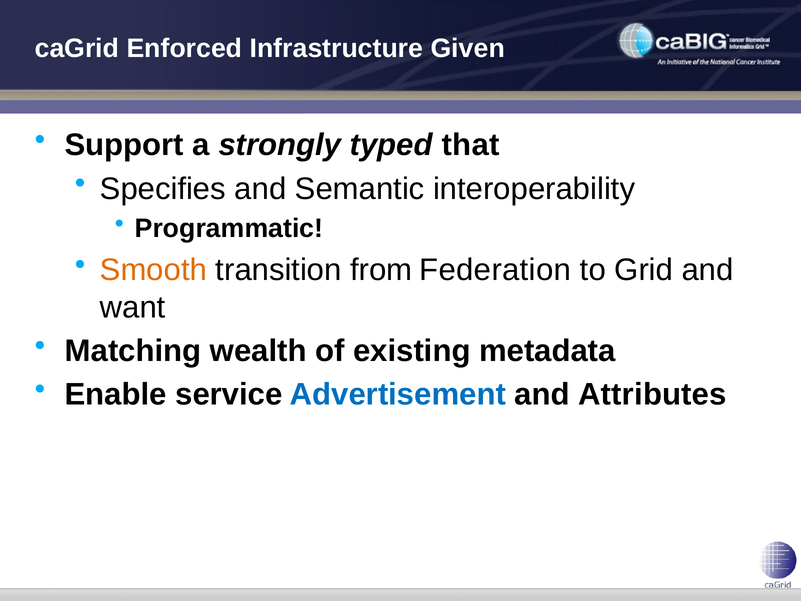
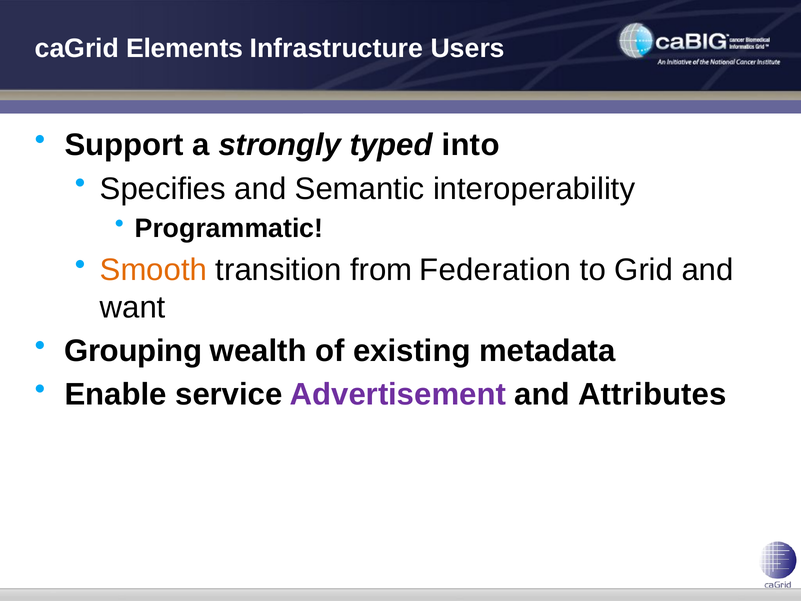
Enforced: Enforced -> Elements (185, 49)
Given: Given -> Users (468, 49)
that: that -> into (471, 145)
Matching: Matching -> Grouping (133, 351)
Advertisement colour: blue -> purple (398, 394)
